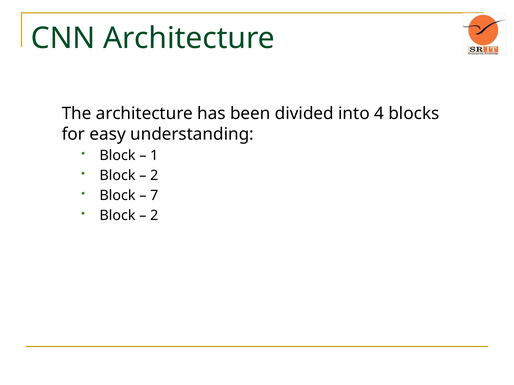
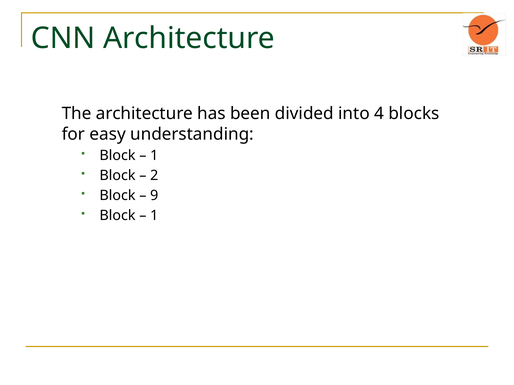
7: 7 -> 9 (154, 196)
2: 2 -> 1 (154, 216)
